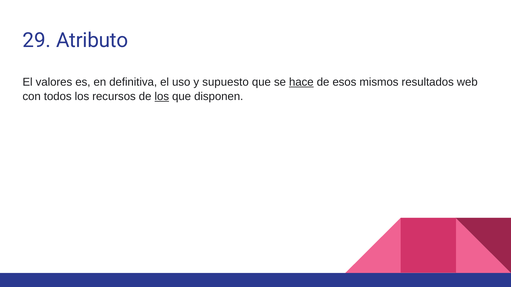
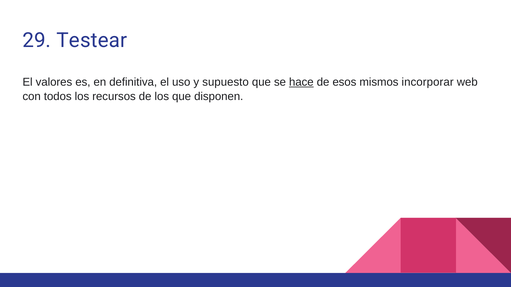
Atributo: Atributo -> Testear (92, 40)
resultados: resultados -> incorporar (428, 82)
los underline: present -> none (162, 97)
